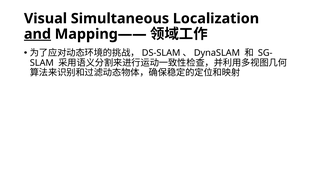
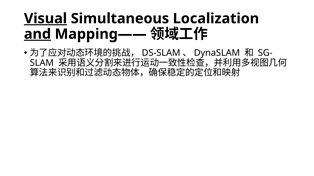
Visual underline: none -> present (45, 19)
